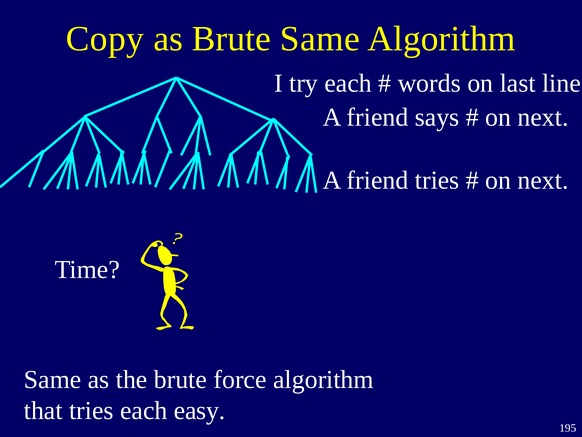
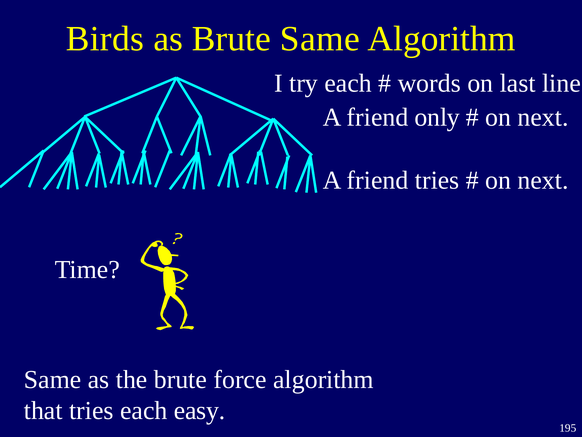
Copy: Copy -> Birds (105, 39)
says: says -> only (437, 117)
